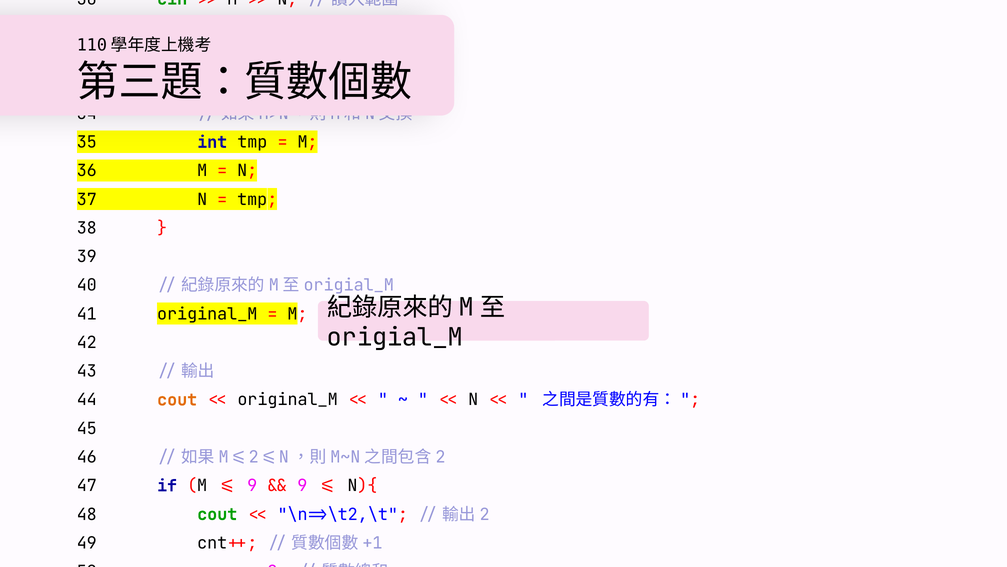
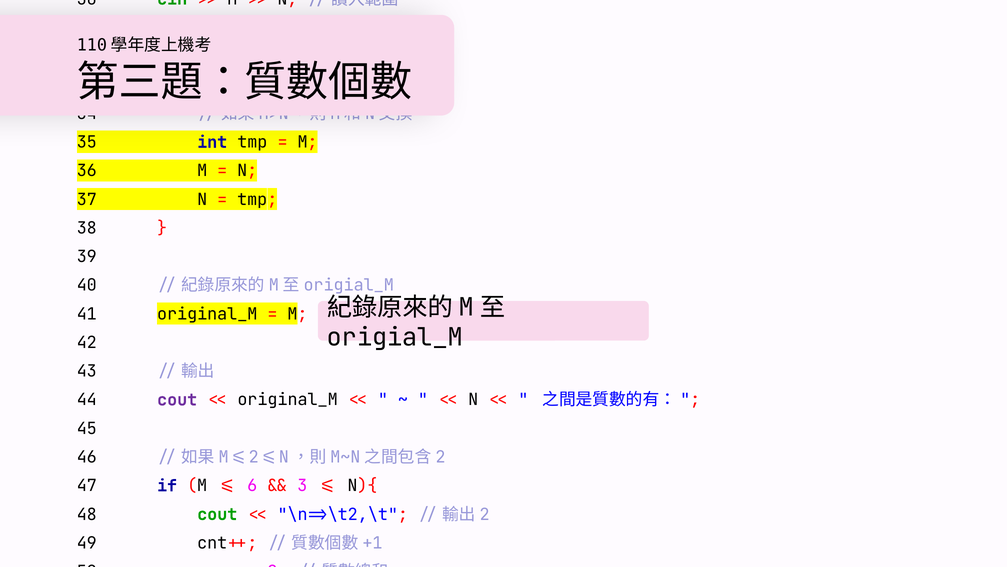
cout colour: orange -> purple (177, 400)
9: 9 -> 6 (252, 485)
9: 9 -> 3 (302, 485)
